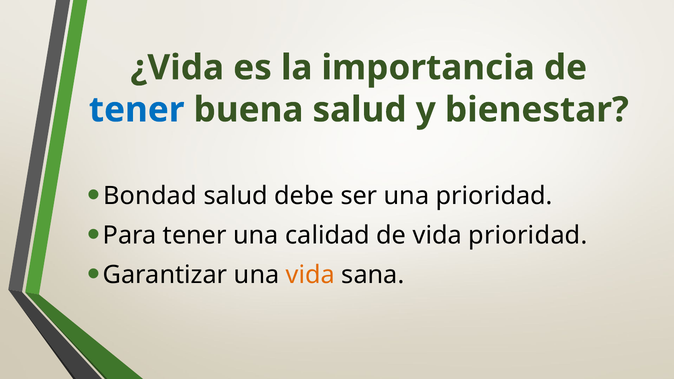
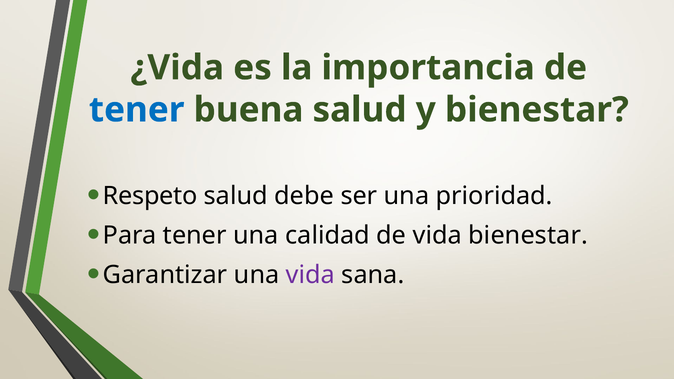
Bondad: Bondad -> Respeto (150, 196)
vida prioridad: prioridad -> bienestar (528, 236)
vida colour: orange -> purple (310, 275)
